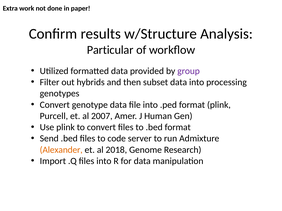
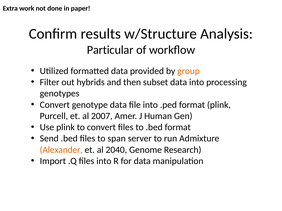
group colour: purple -> orange (189, 71)
code: code -> span (117, 139)
2018: 2018 -> 2040 (116, 150)
